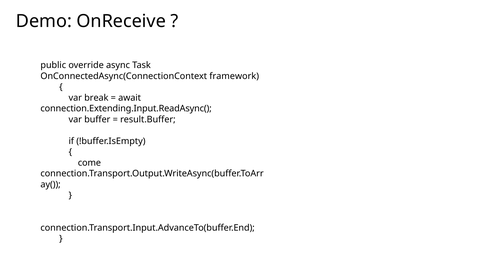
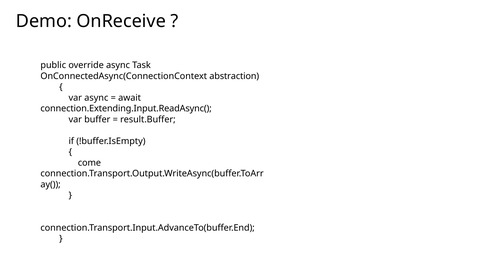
framework: framework -> abstraction (234, 76)
var break: break -> async (96, 98)
